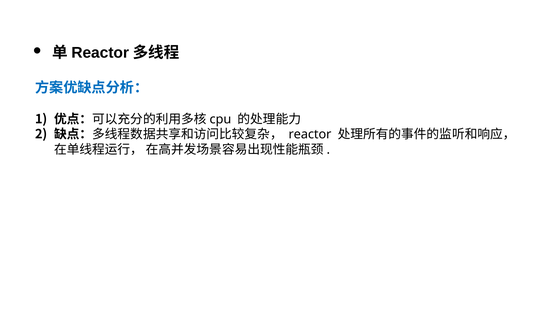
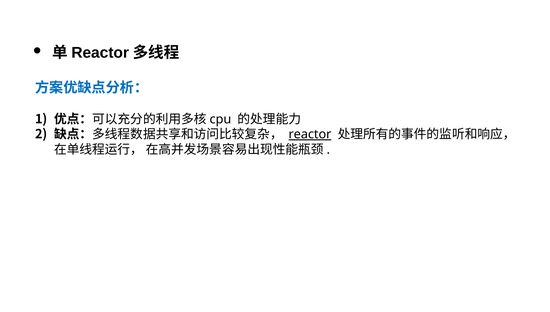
reactor underline: none -> present (310, 134)
